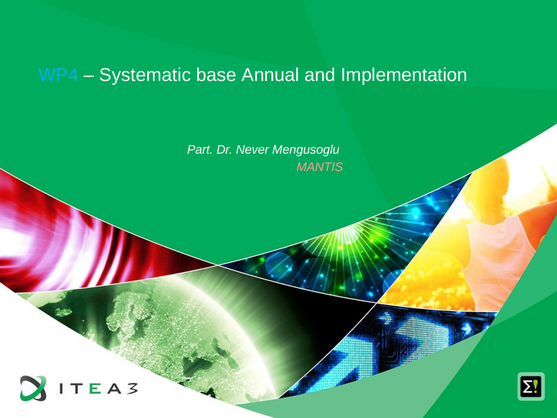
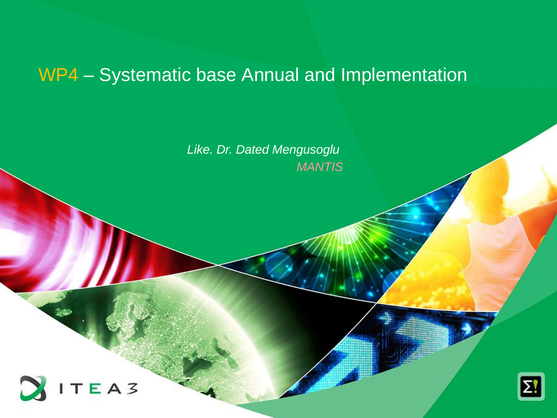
WP4 colour: light blue -> yellow (59, 75)
Part: Part -> Like (200, 150)
Never: Never -> Dated (252, 150)
